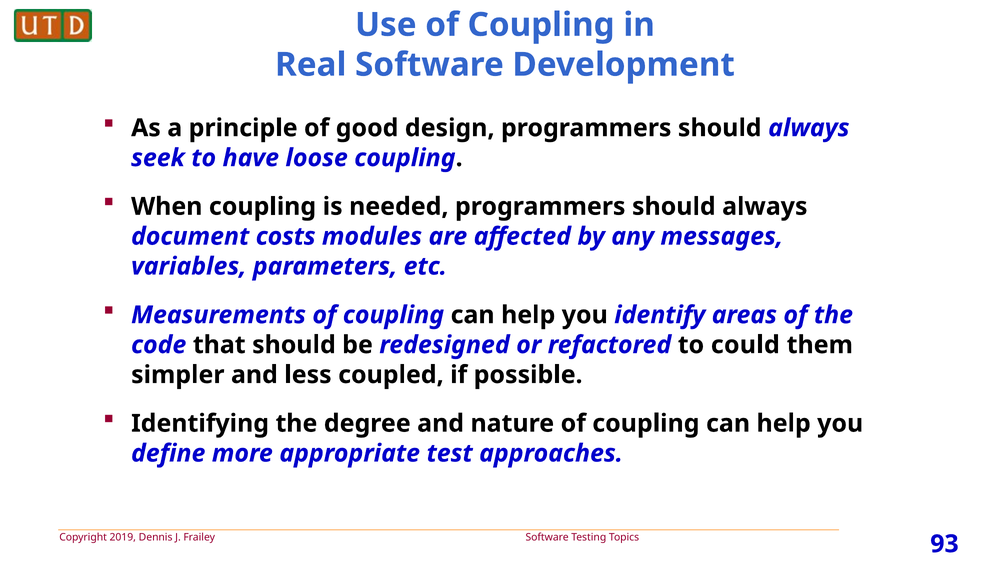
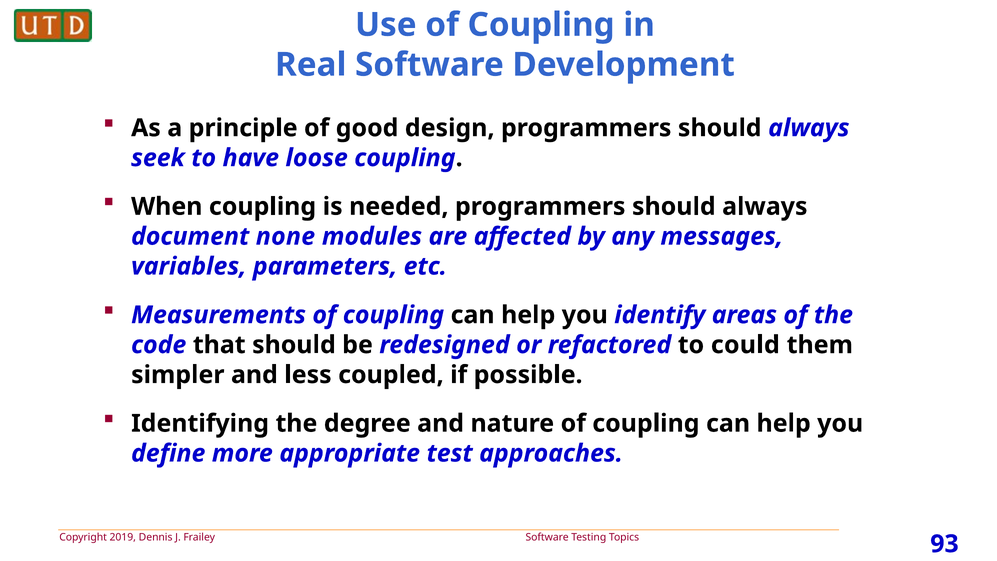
costs: costs -> none (285, 236)
